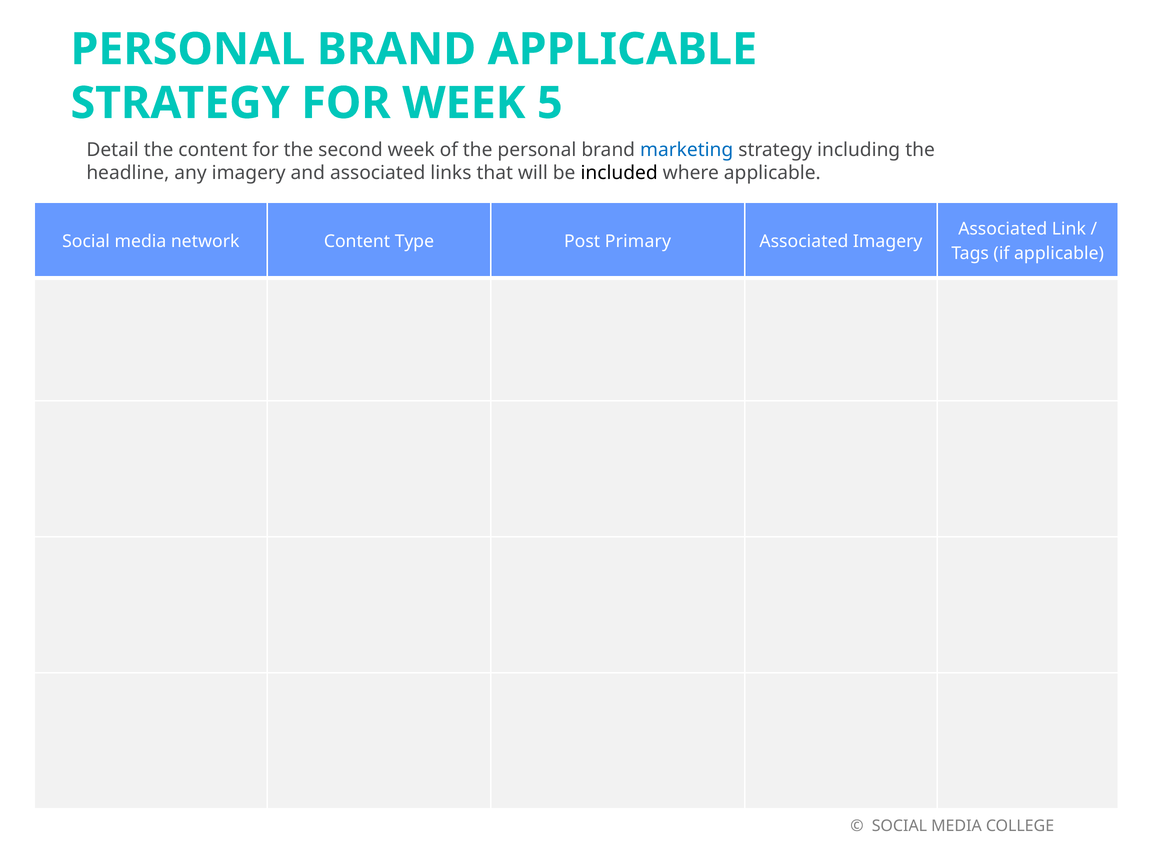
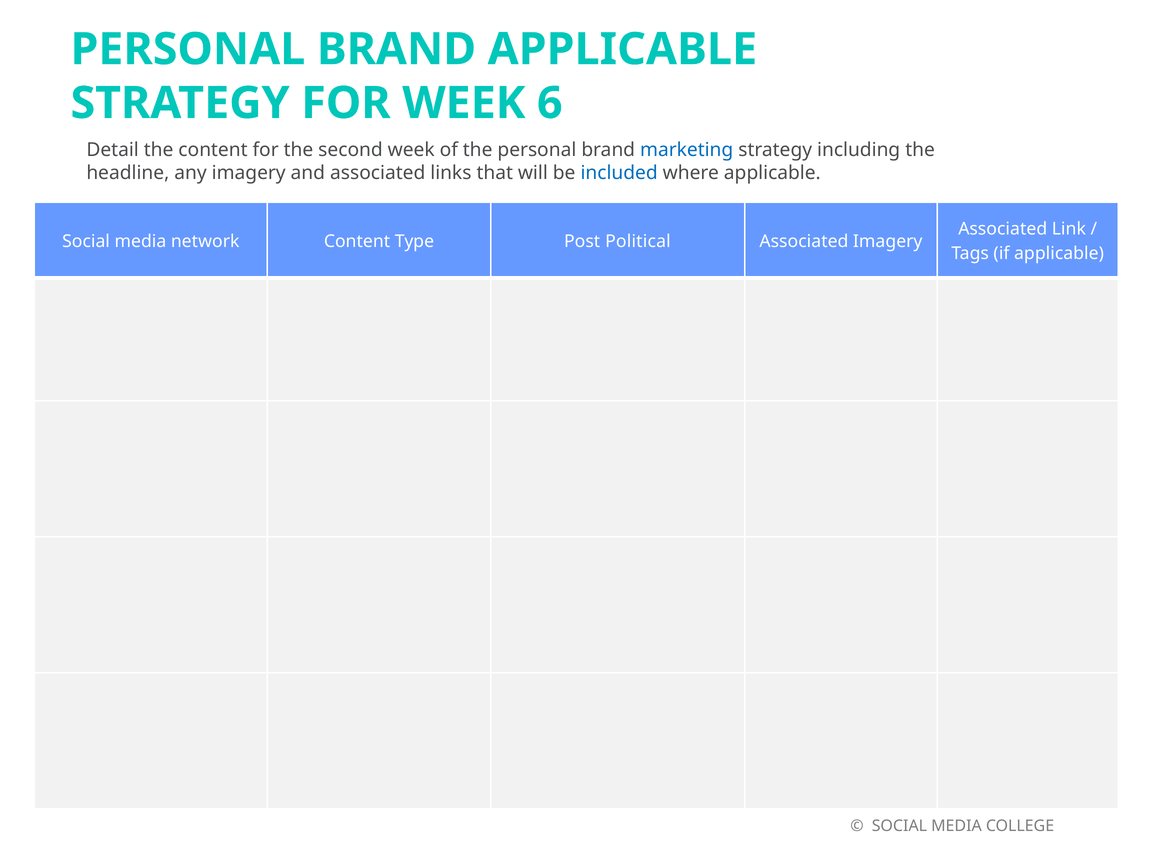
5: 5 -> 6 (550, 103)
included colour: black -> blue (619, 173)
Primary: Primary -> Political (638, 241)
